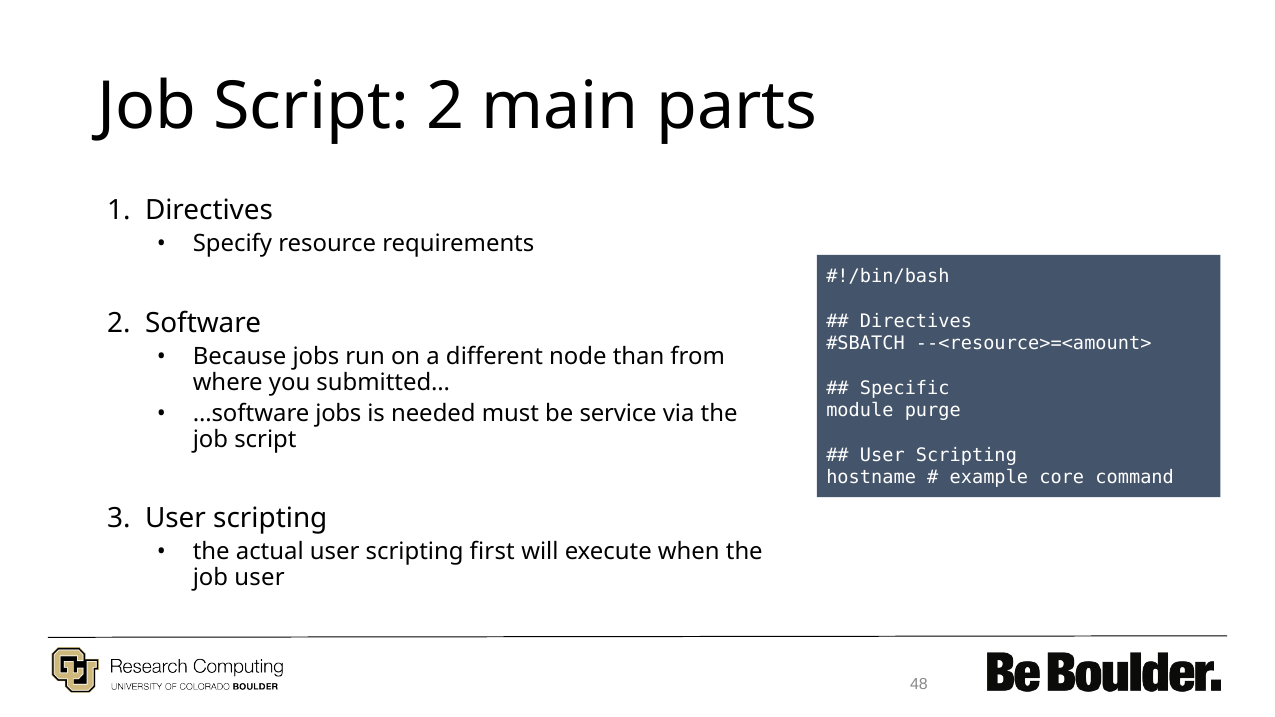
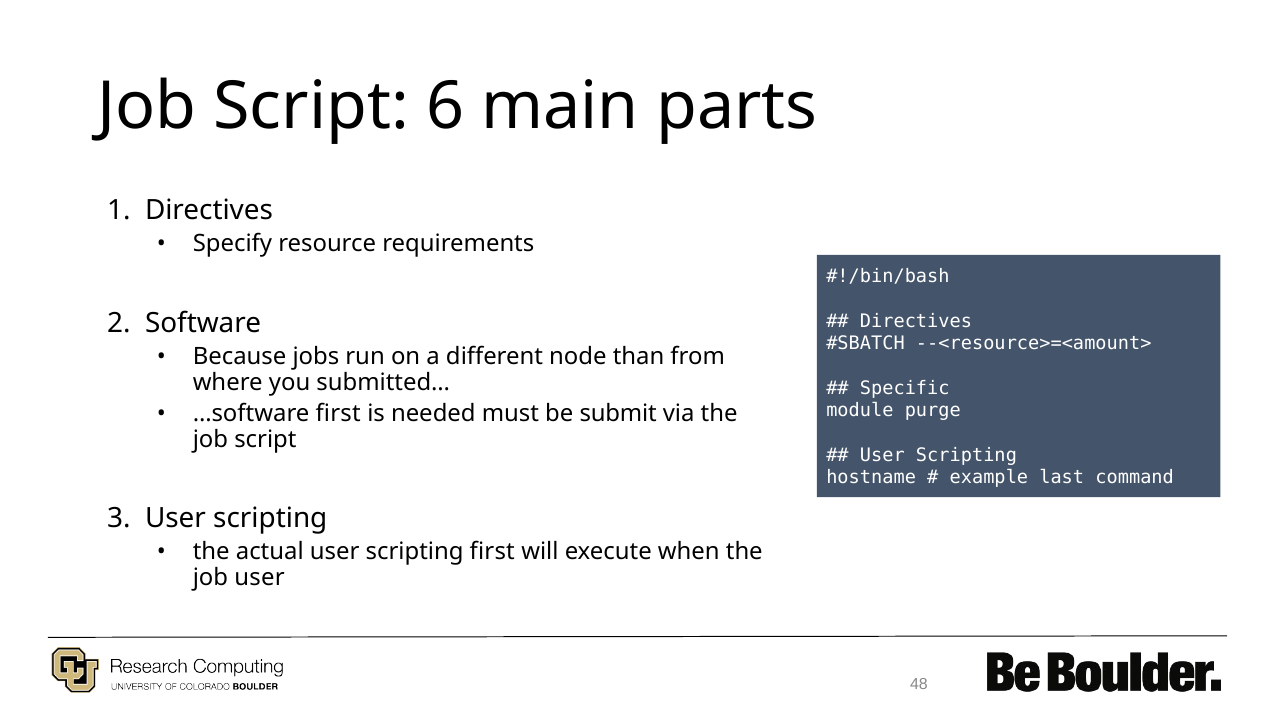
Script 2: 2 -> 6 (445, 107)
…software jobs: jobs -> first (338, 413)
service: service -> submit (618, 413)
core: core -> last (1062, 478)
